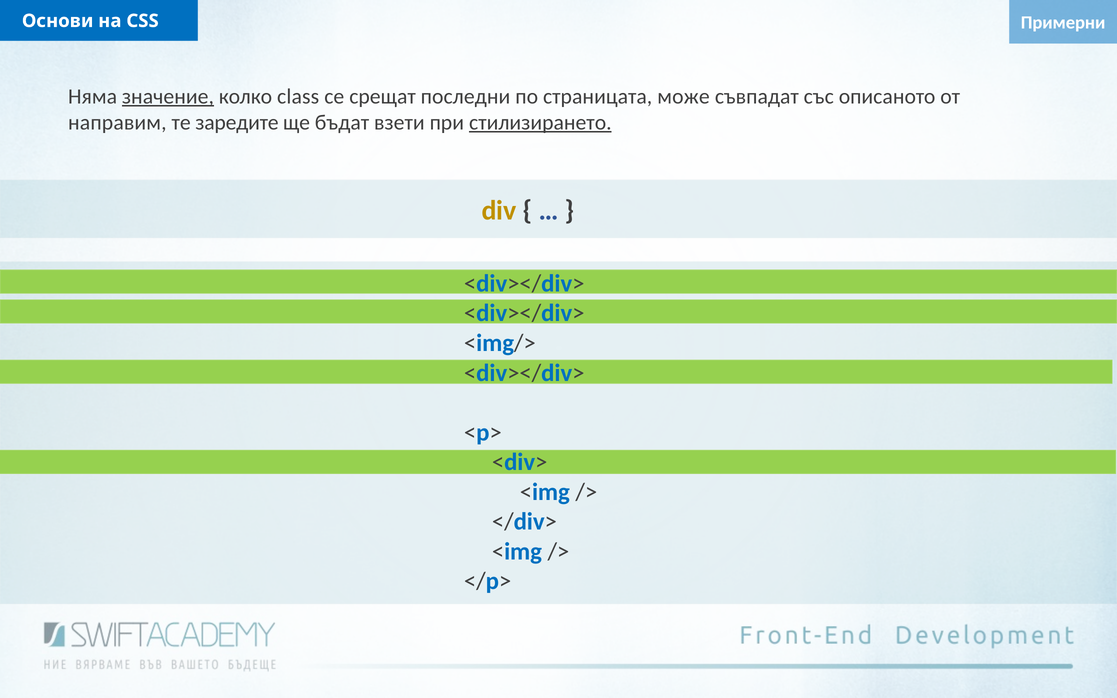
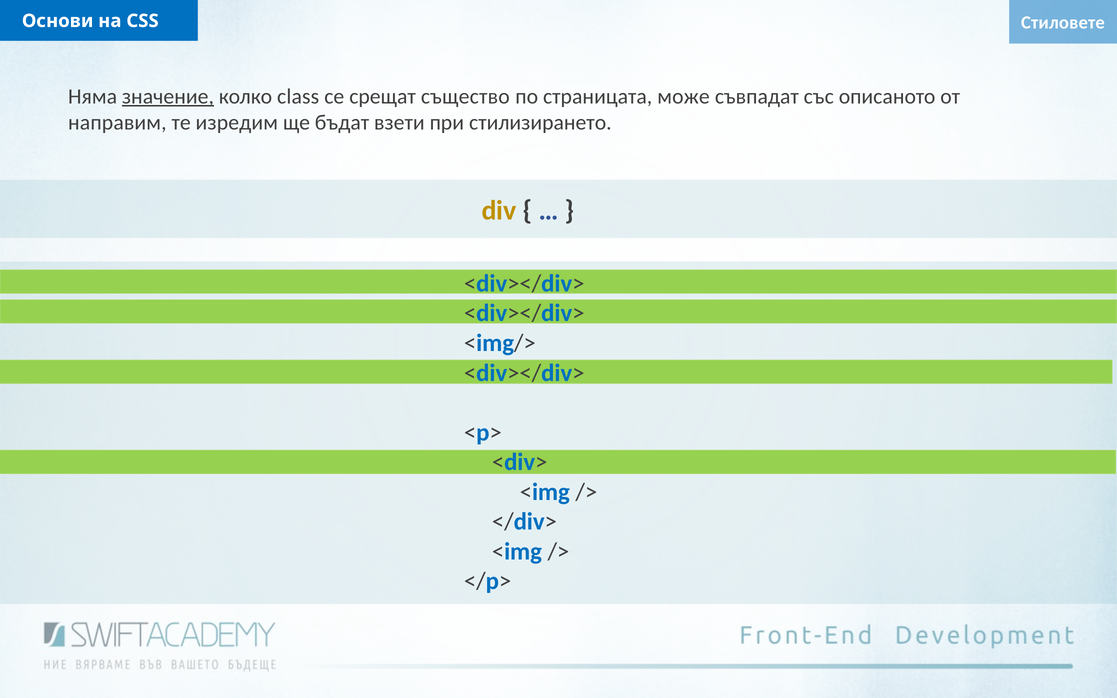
Примерни: Примерни -> Стиловете (1063, 23)
последни: последни -> същество (465, 96)
заредите: заредите -> изредим (237, 122)
стилизирането underline: present -> none (540, 122)
